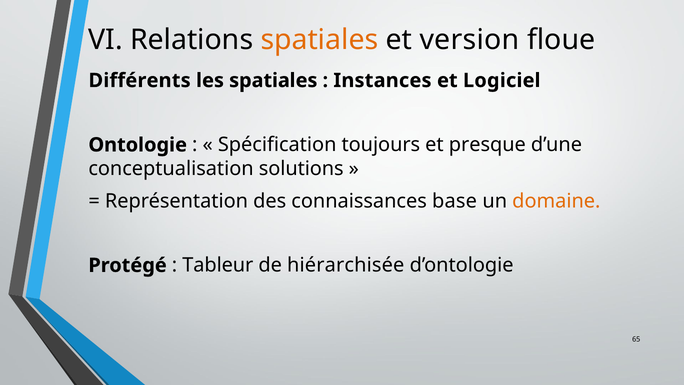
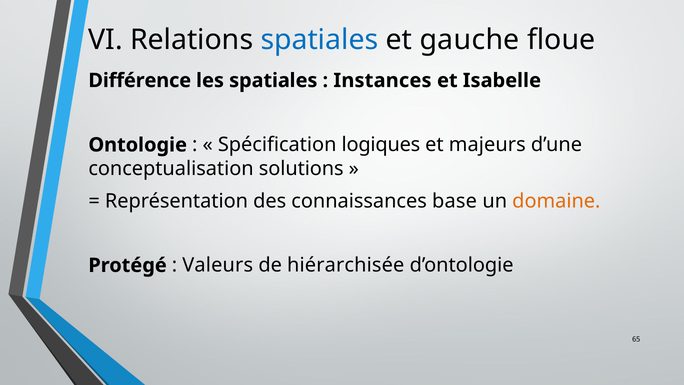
spatiales colour: orange -> blue (319, 40)
version: version -> gauche (470, 40)
Différents: Différents -> Différence (140, 80)
Logiciel: Logiciel -> Isabelle (502, 80)
toujours: toujours -> logiques (381, 145)
presque: presque -> majeurs (487, 145)
Tableur: Tableur -> Valeurs (218, 265)
